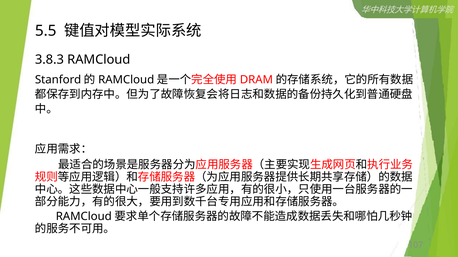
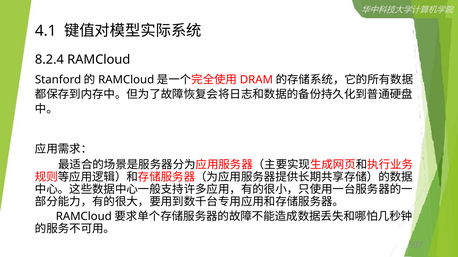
5.5: 5.5 -> 4.1 (46, 31)
3.8.3: 3.8.3 -> 8.2.4 (49, 60)
